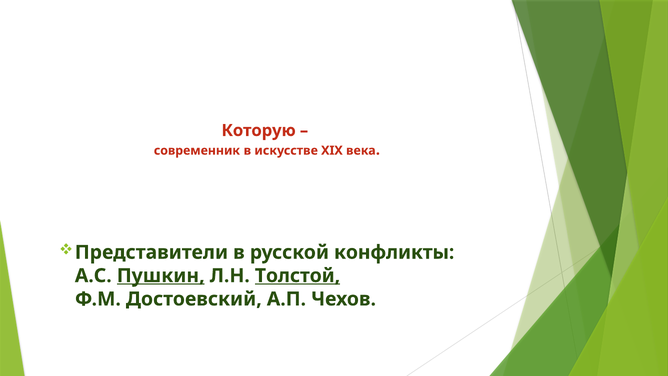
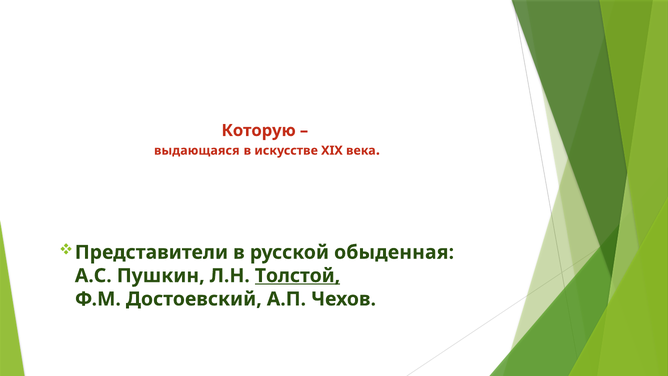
современник: современник -> выдающаяся (197, 150)
конфликты: конфликты -> обыденная (394, 252)
Пушкин underline: present -> none (161, 276)
